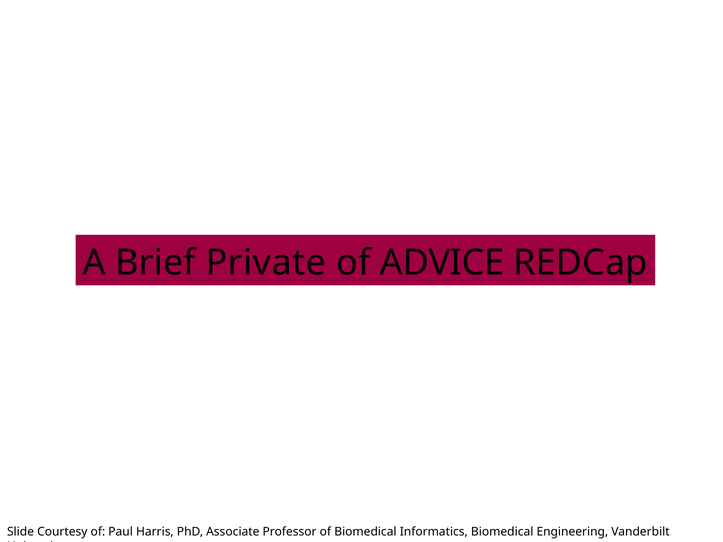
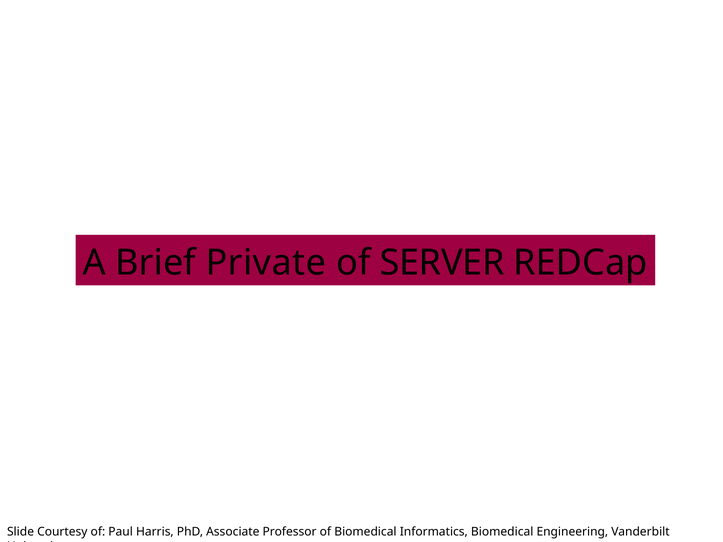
ADVICE: ADVICE -> SERVER (442, 263)
